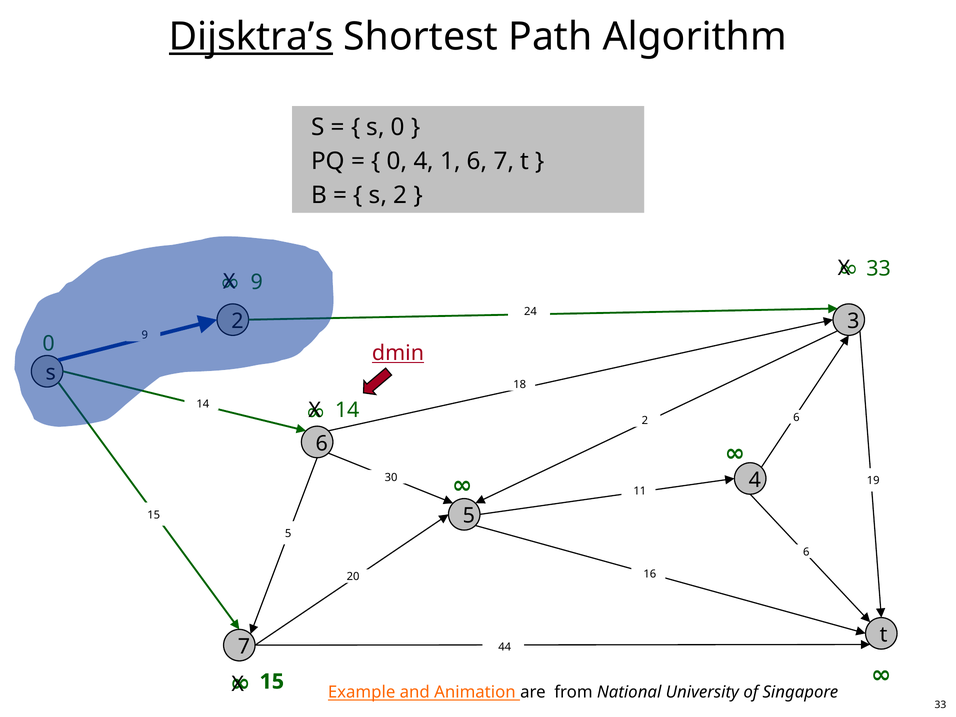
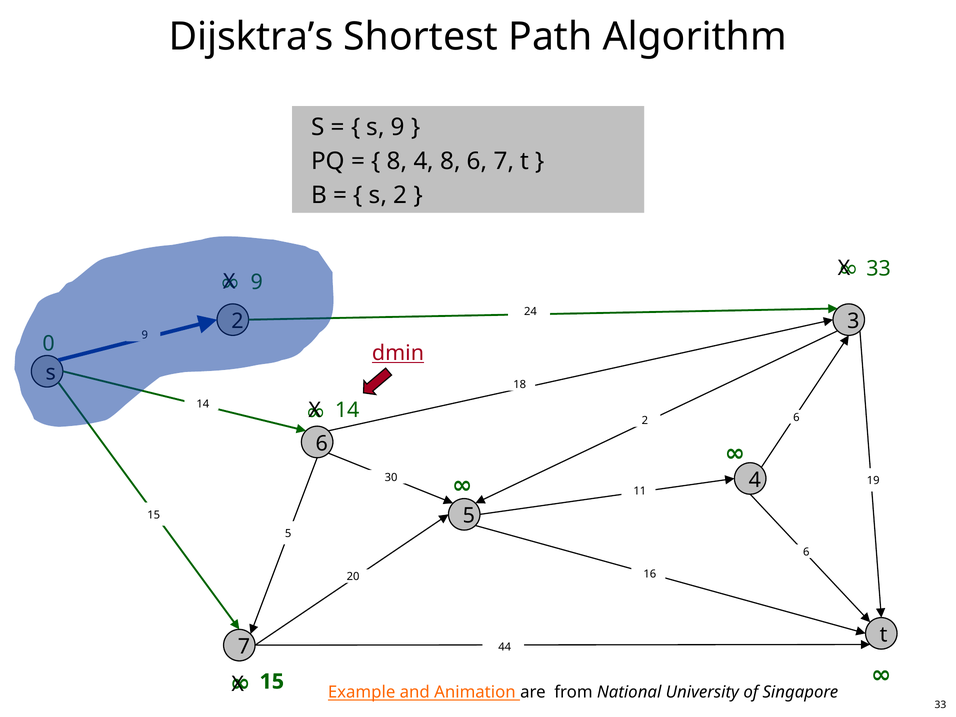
Dijsktra’s underline: present -> none (251, 37)
s 0: 0 -> 9 (398, 127)
0: 0 -> 8 (397, 161)
4 1: 1 -> 8 (451, 161)
